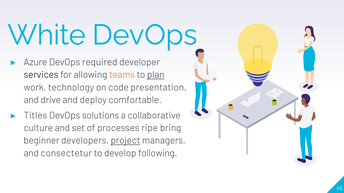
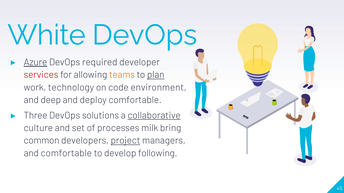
Azure underline: none -> present (35, 62)
services colour: black -> red (41, 75)
presentation: presentation -> environment (159, 88)
drive: drive -> deep (51, 100)
Titles: Titles -> Three (35, 116)
collaborative underline: none -> present (154, 116)
ripe: ripe -> milk (150, 128)
beginner: beginner -> common (42, 141)
and consectetur: consectetur -> comfortable (66, 154)
